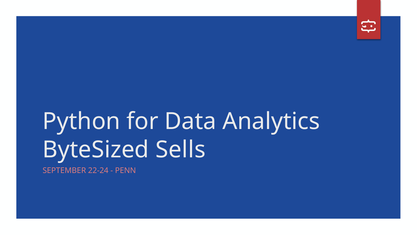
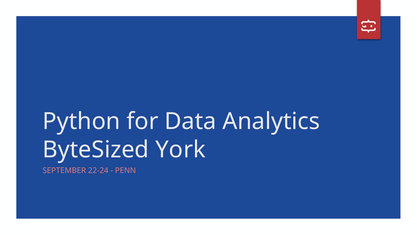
Sells: Sells -> York (181, 149)
